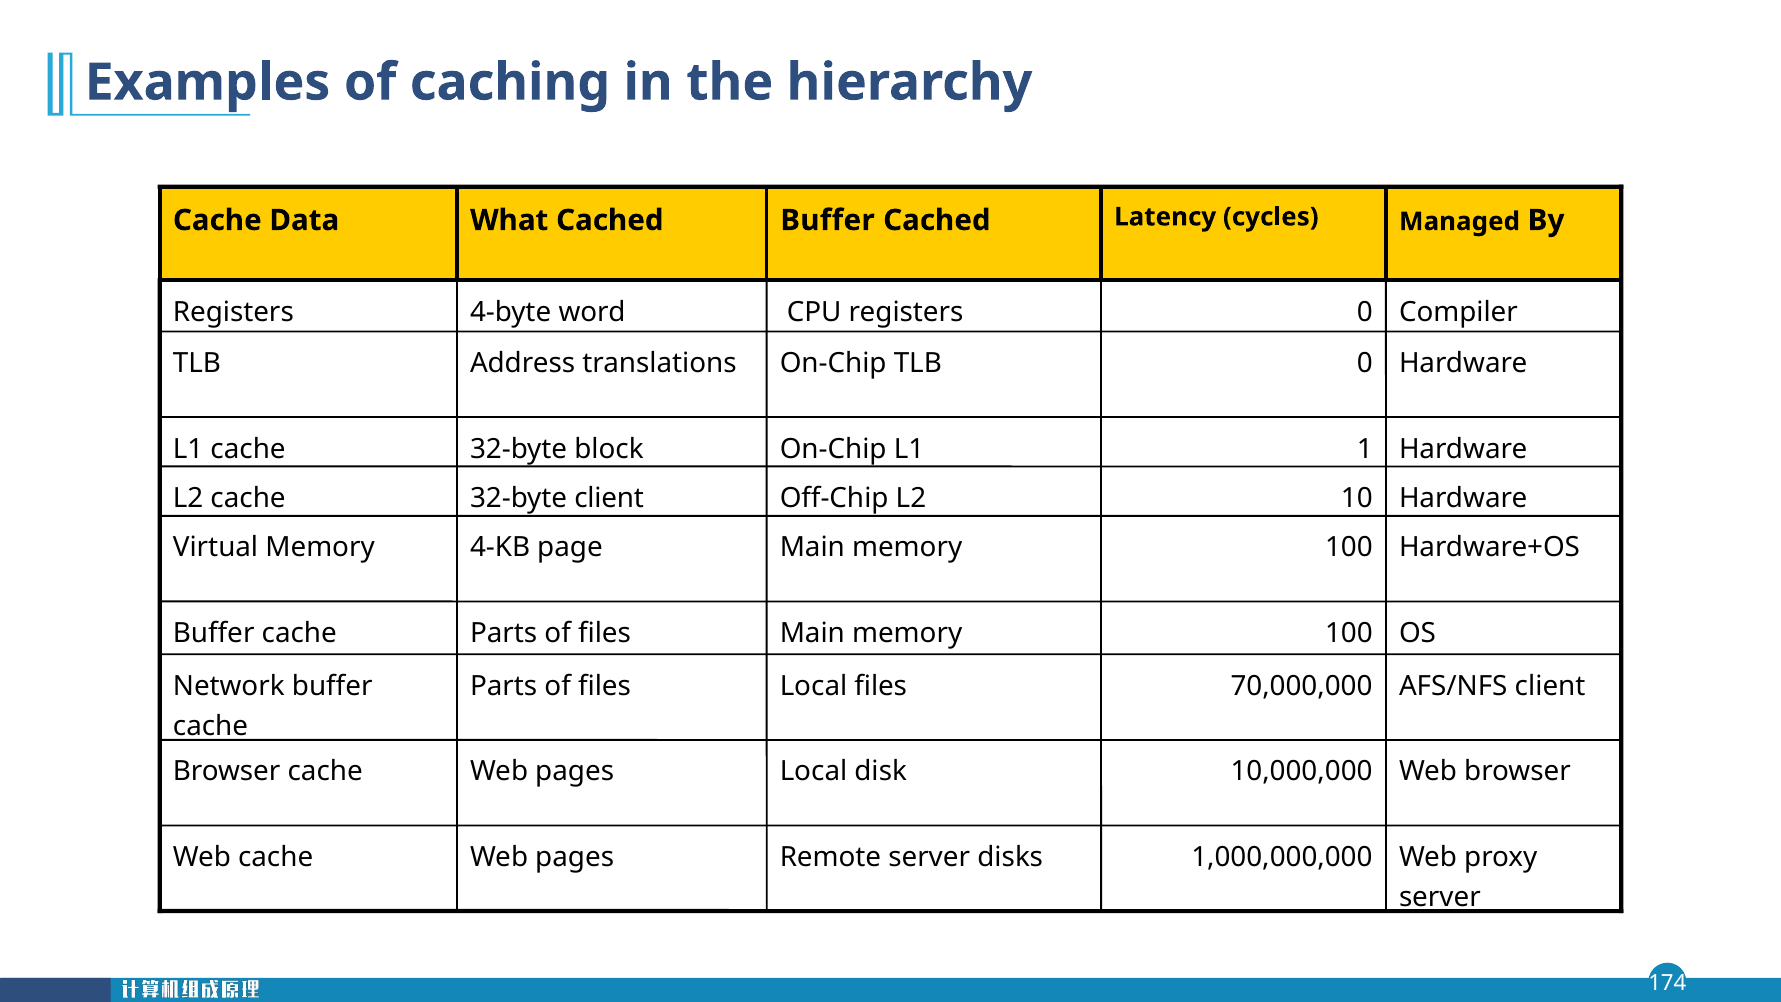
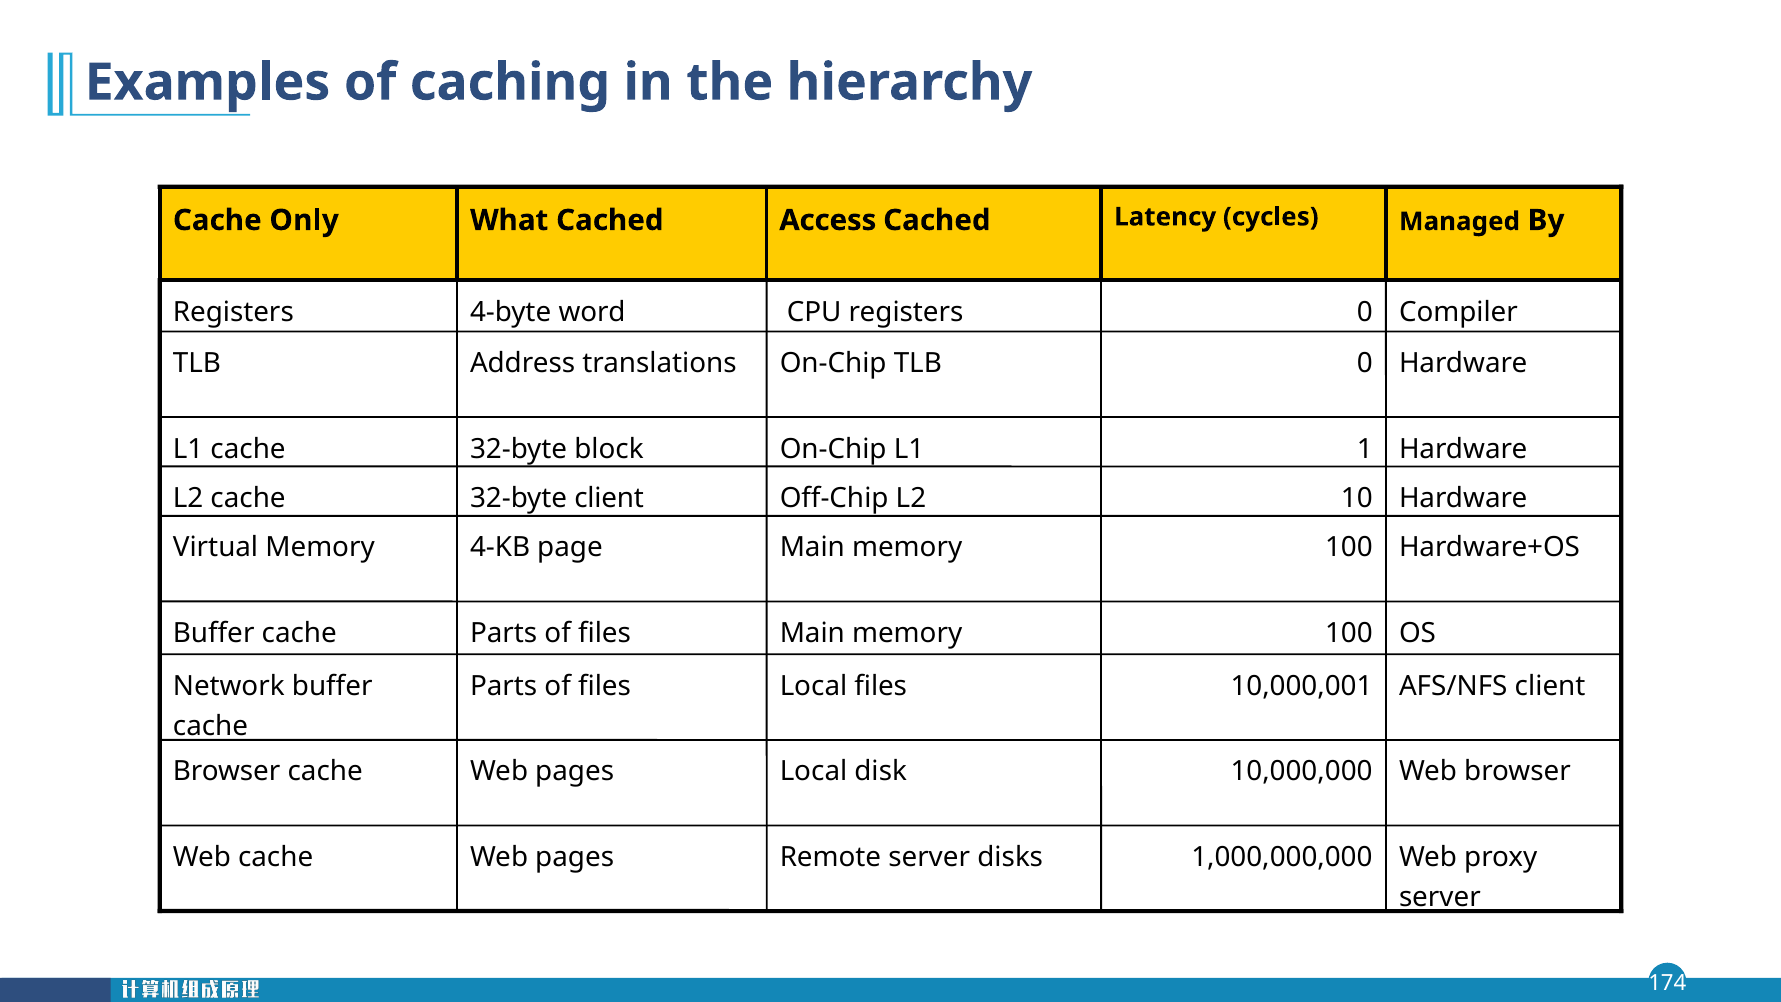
Data: Data -> Only (304, 220)
Buffer: Buffer -> Access (828, 220)
70,000,000: 70,000,000 -> 10,000,001 (1302, 686)
